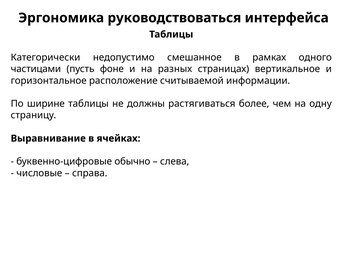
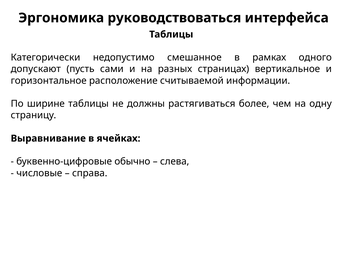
частицами: частицами -> допускают (36, 69)
фоне: фоне -> сами (112, 69)
